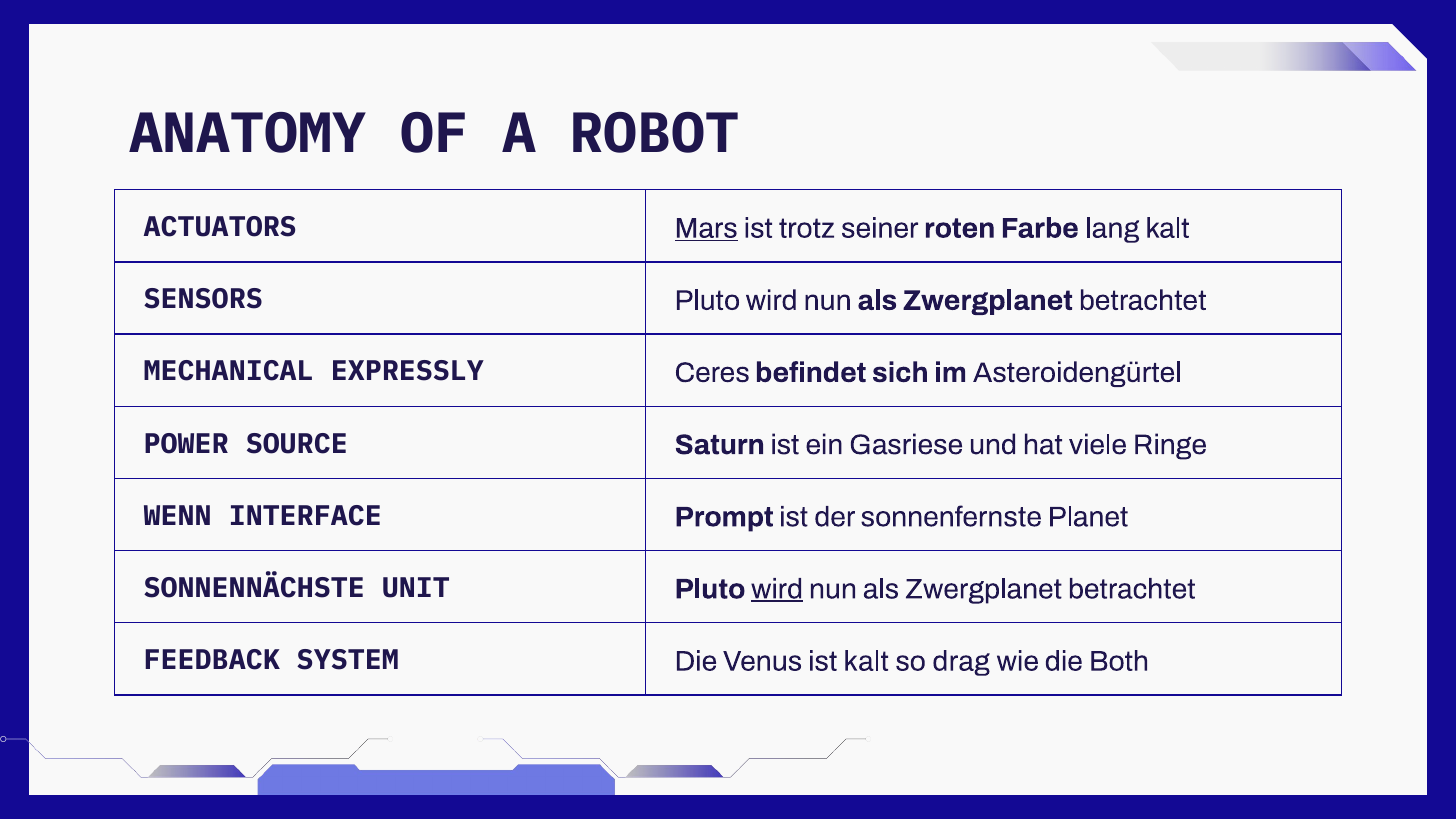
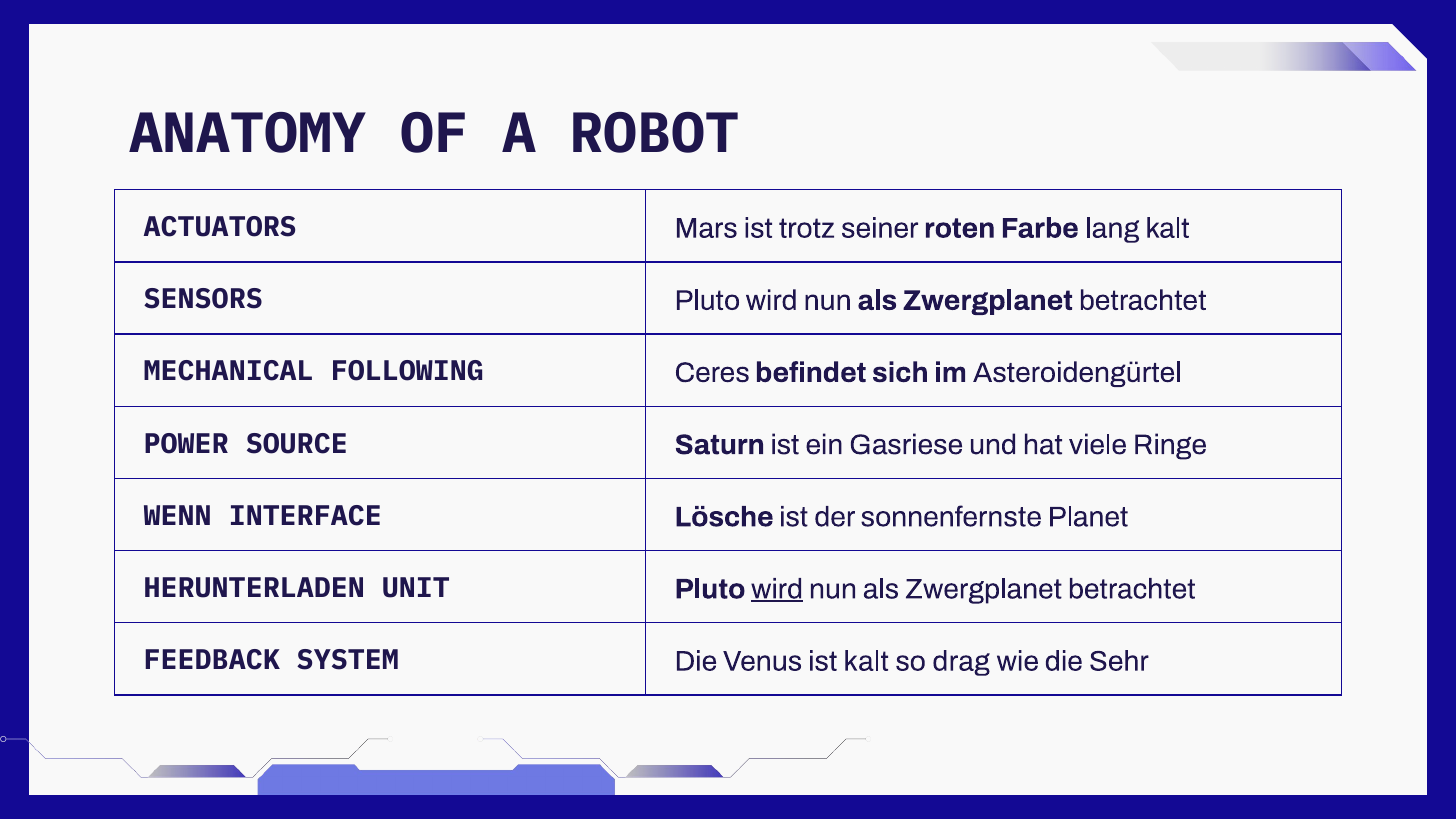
Mars underline: present -> none (706, 228)
EXPRESSLY: EXPRESSLY -> FOLLOWING (407, 372)
Prompt: Prompt -> Lösche (724, 517)
SONNENNÄCHSTE: SONNENNÄCHSTE -> HERUNTERLADEN (254, 588)
Both: Both -> Sehr (1119, 661)
